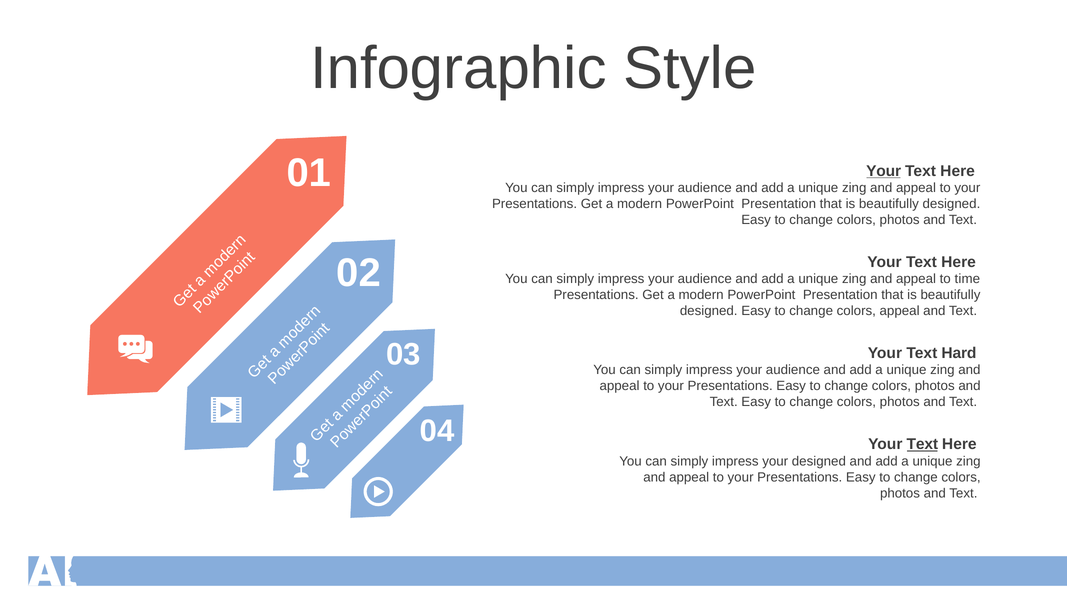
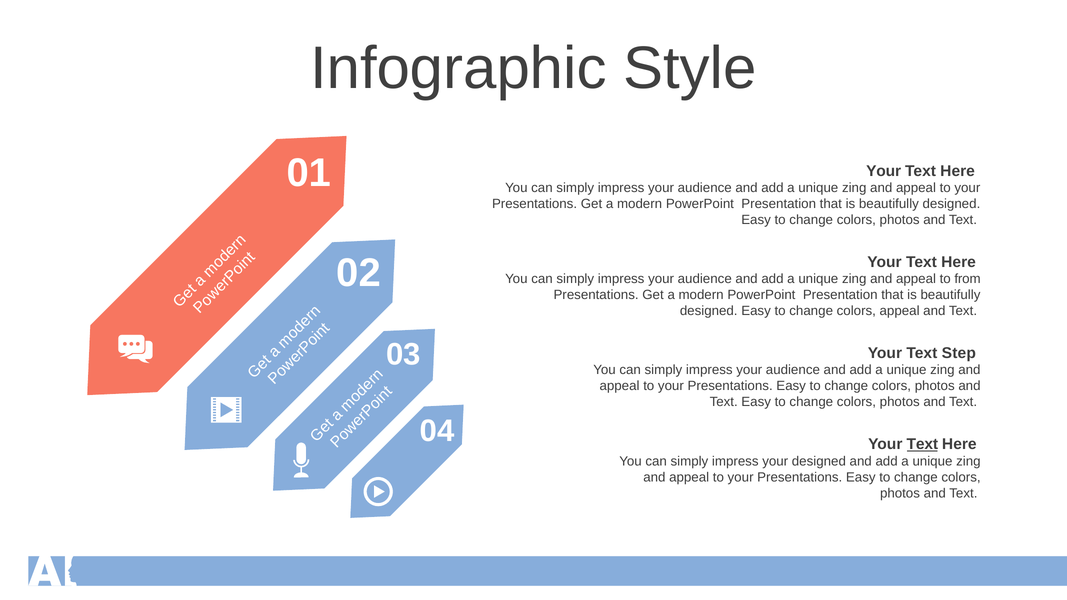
Your underline: present -> none (884, 171)
time: time -> from (968, 279)
Hard: Hard -> Step (959, 353)
